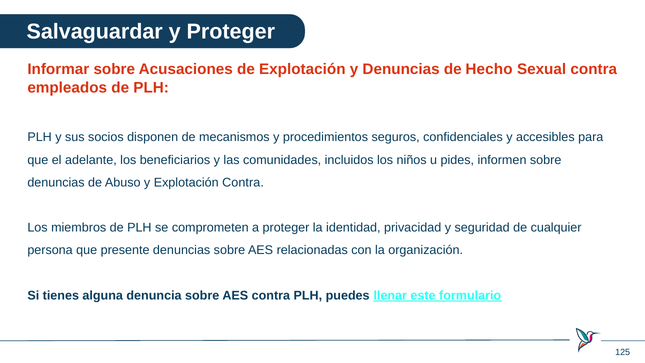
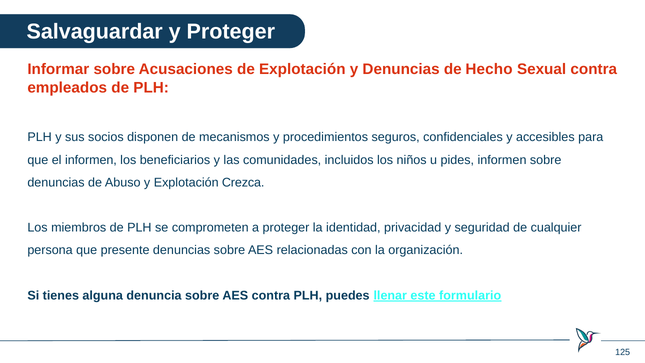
el adelante: adelante -> informen (91, 160)
Explotación Contra: Contra -> Crezca (243, 182)
